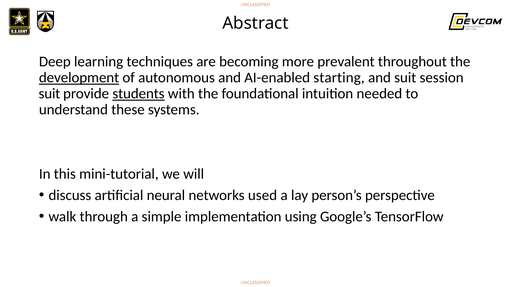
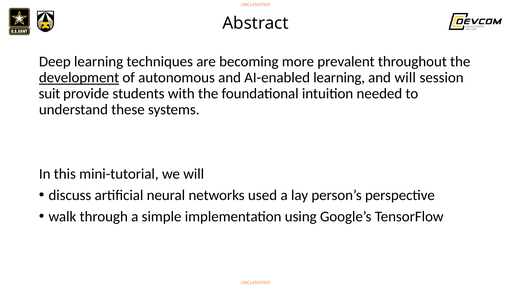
AI-enabled starting: starting -> learning (339, 78)
and suit: suit -> will (405, 78)
students underline: present -> none (138, 94)
